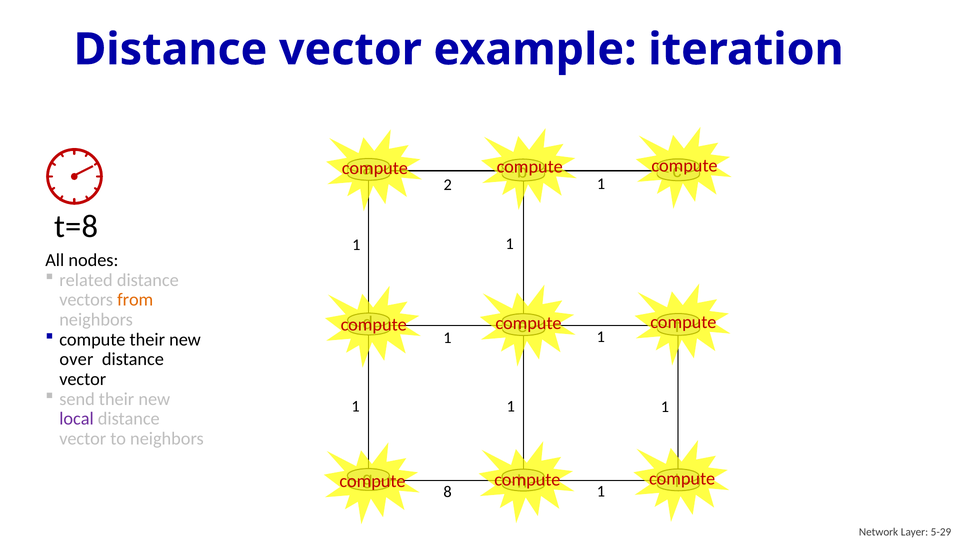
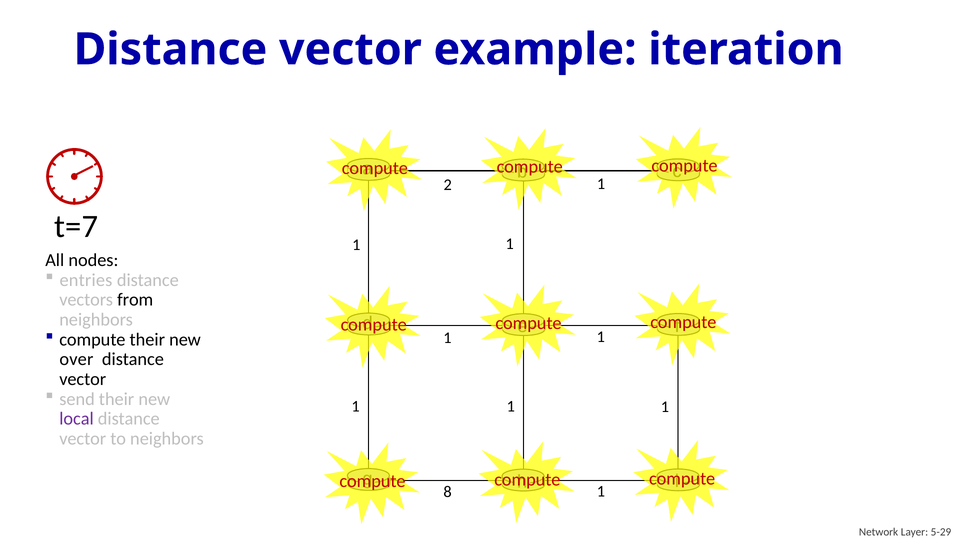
t=8: t=8 -> t=7 (76, 226)
related: related -> entries (86, 280)
from colour: orange -> black (135, 300)
